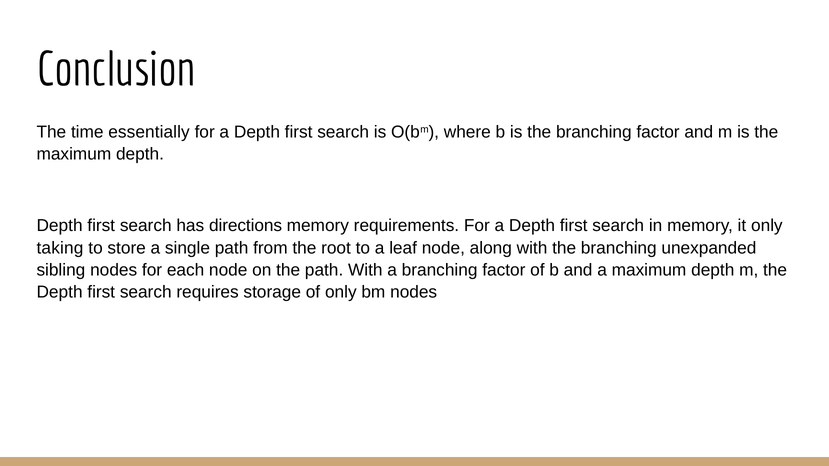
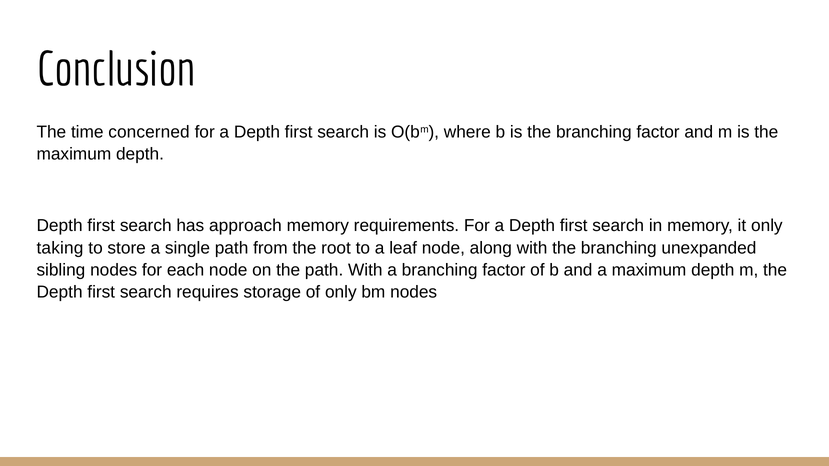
essentially: essentially -> concerned (149, 132)
directions: directions -> approach (245, 226)
